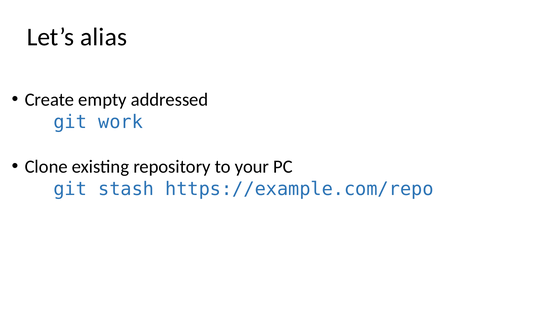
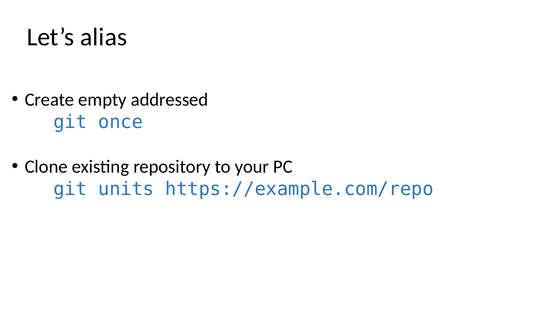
work: work -> once (121, 122)
stash: stash -> units (126, 188)
